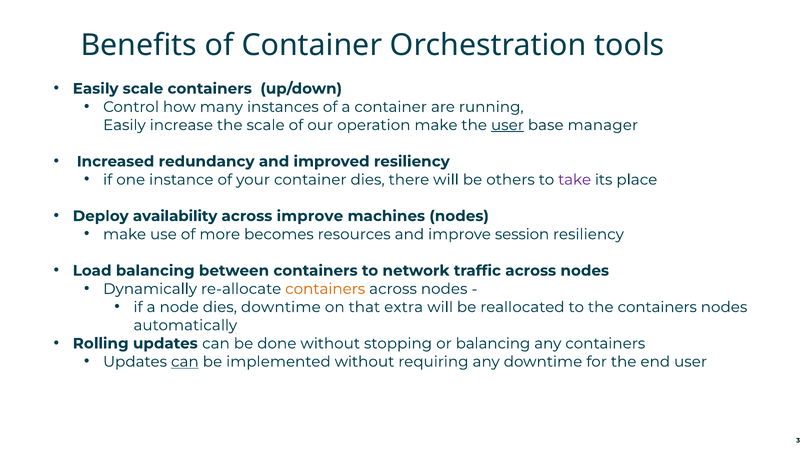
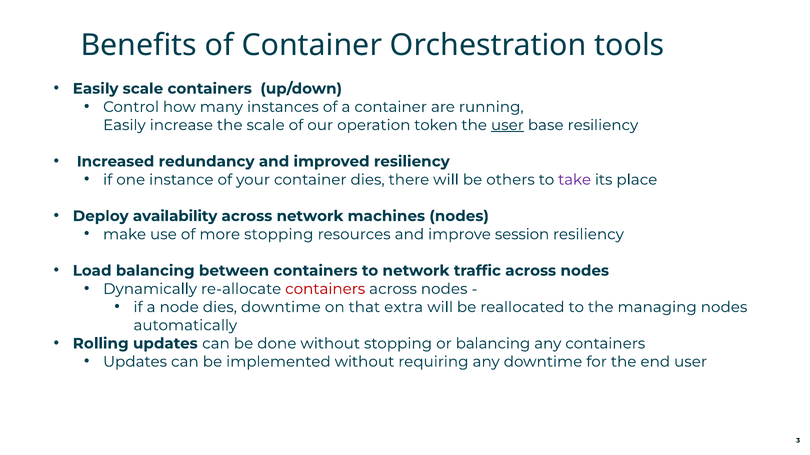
operation make: make -> token (436, 125)
base manager: manager -> resiliency (603, 125)
across improve: improve -> network (310, 216)
more becomes: becomes -> stopping (279, 235)
containers colour: orange -> red (325, 289)
the containers: containers -> managing (657, 308)
can underline: present -> none (185, 362)
